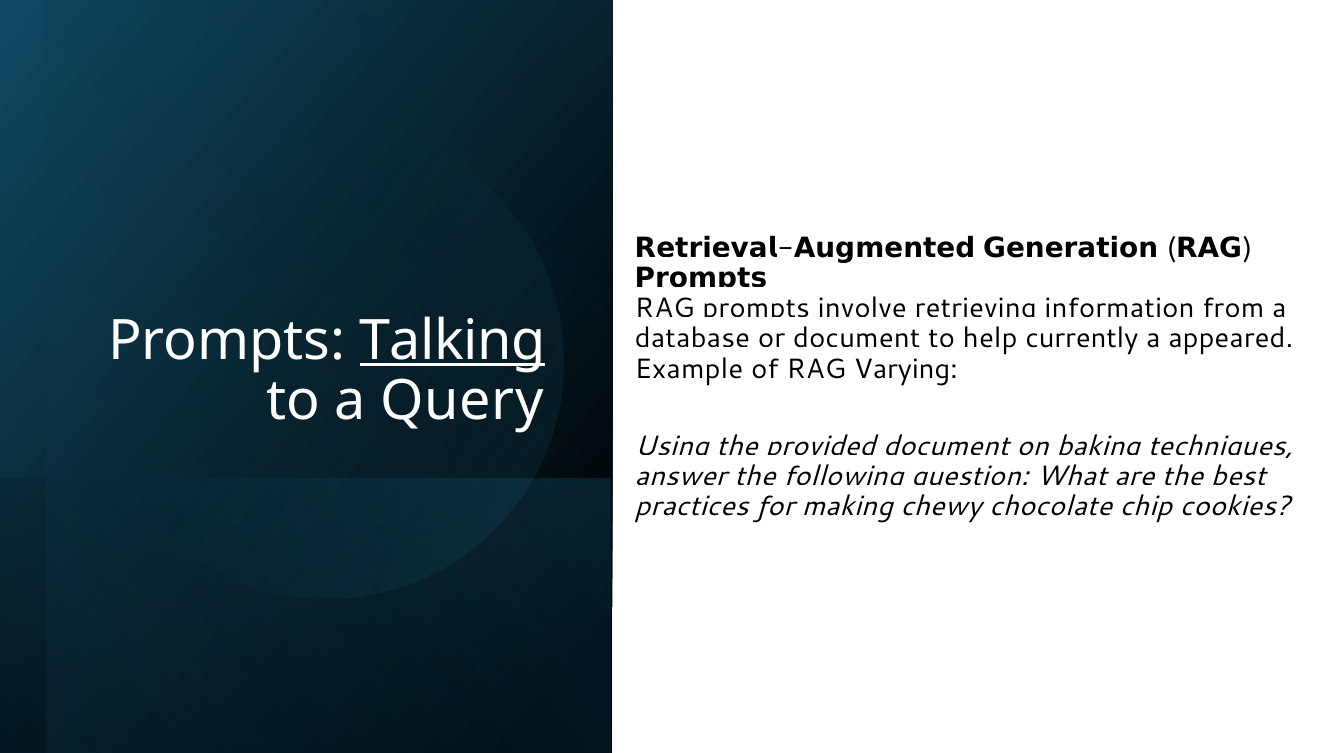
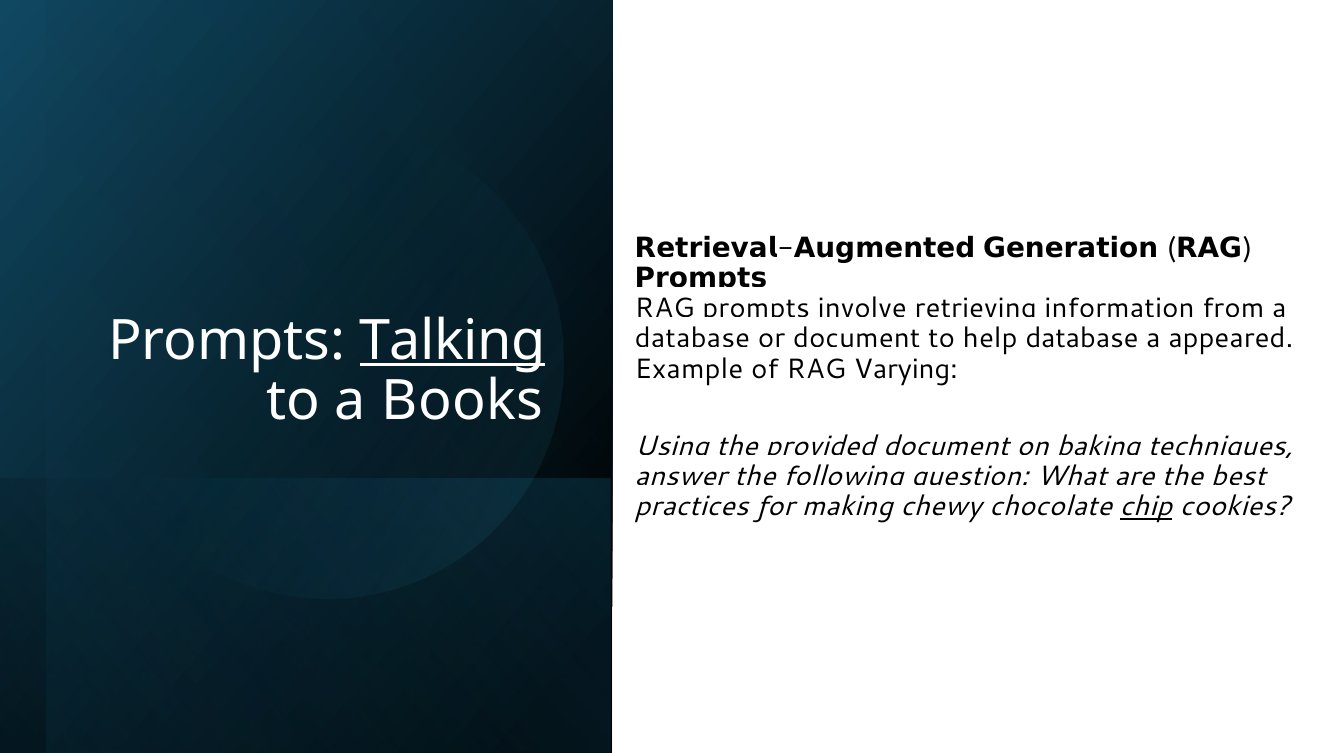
help currently: currently -> database (1082, 338)
Query: Query -> Books (462, 401)
chip underline: none -> present (1146, 506)
